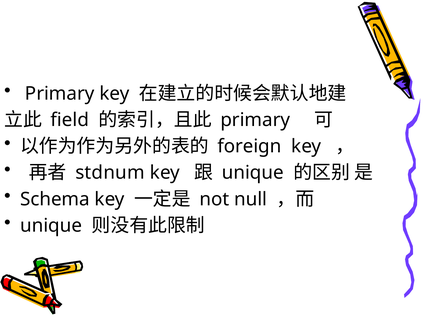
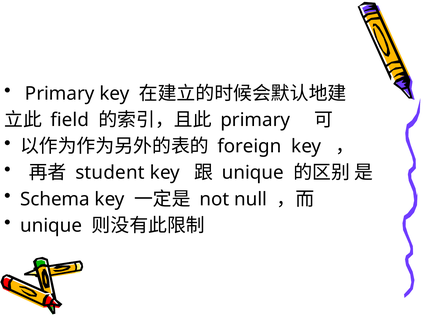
stdnum: stdnum -> student (110, 173)
